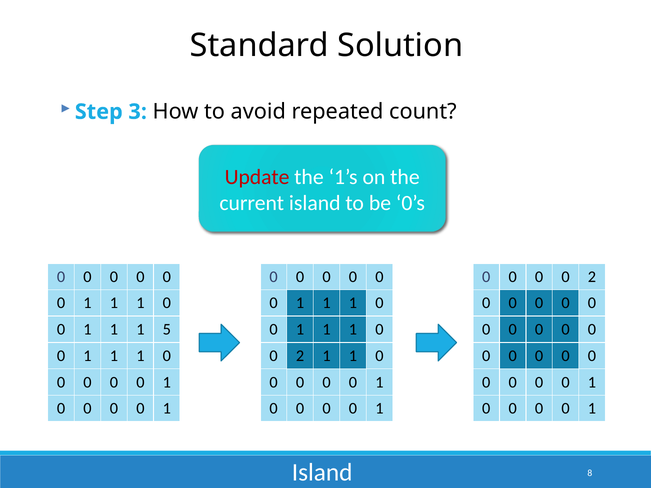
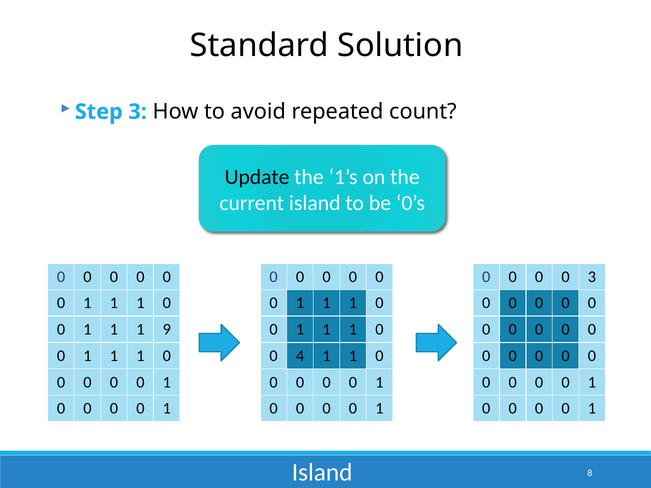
Update colour: red -> black (257, 177)
0 0 0 2: 2 -> 3 (592, 277)
5: 5 -> 9 (167, 330)
2: 2 -> 4 (300, 356)
